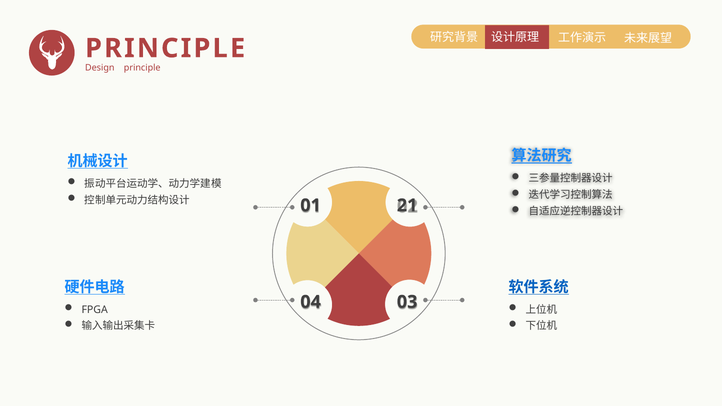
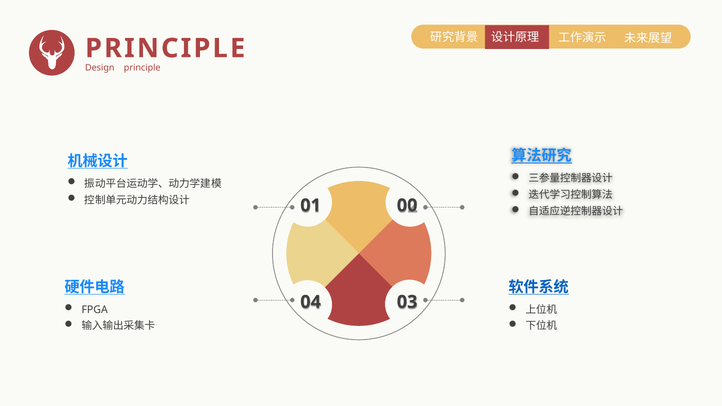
21: 21 -> 00 (407, 205)
